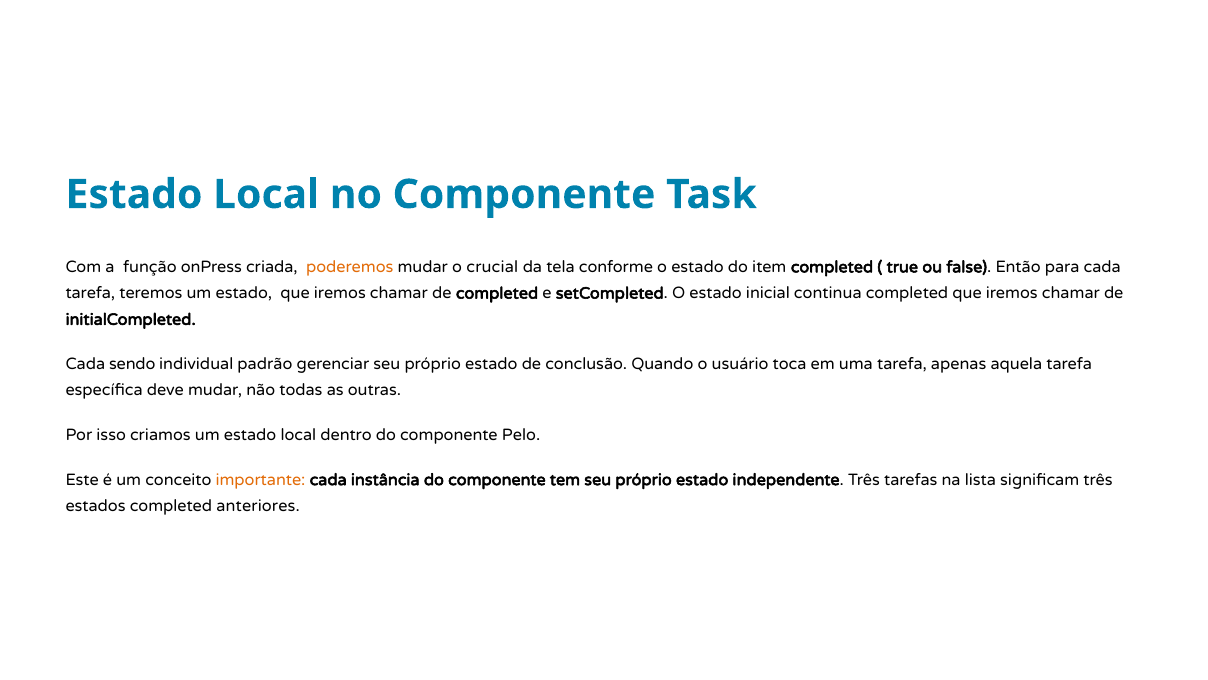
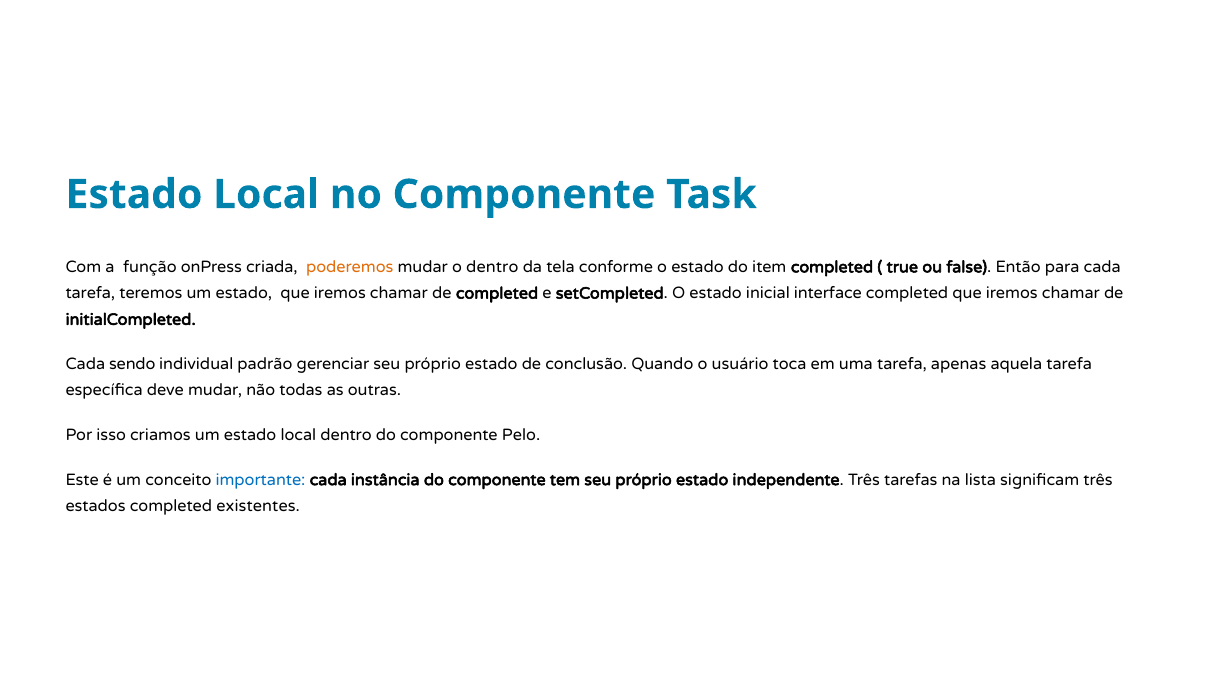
o crucial: crucial -> dentro (492, 267)
continua: continua -> interface (828, 293)
importante colour: orange -> blue (261, 479)
anteriores: anteriores -> existentes (258, 506)
